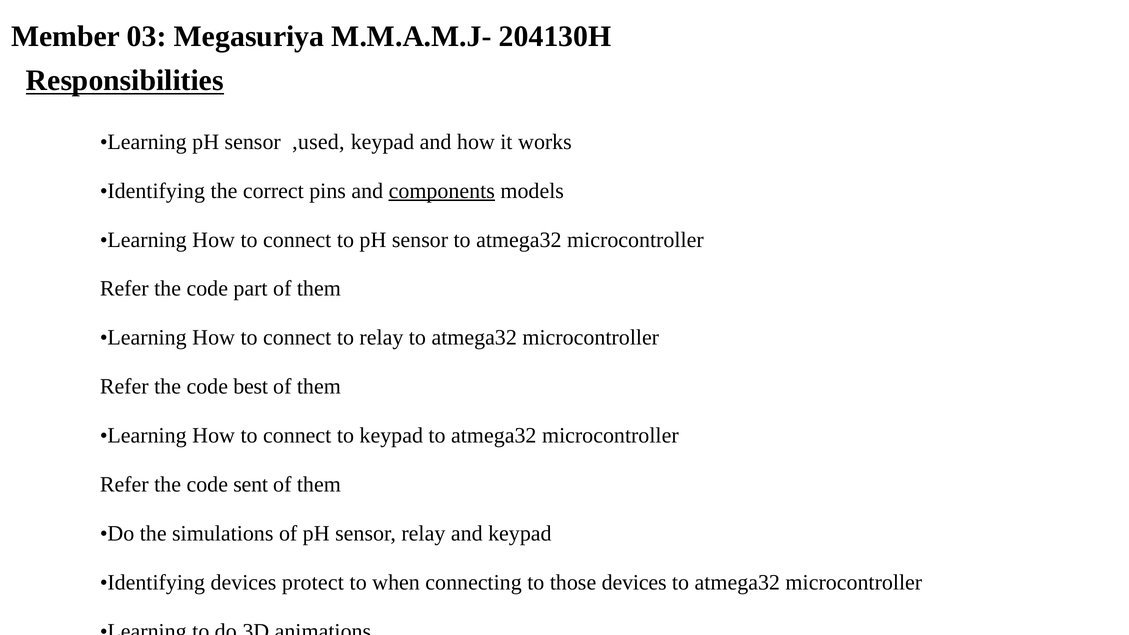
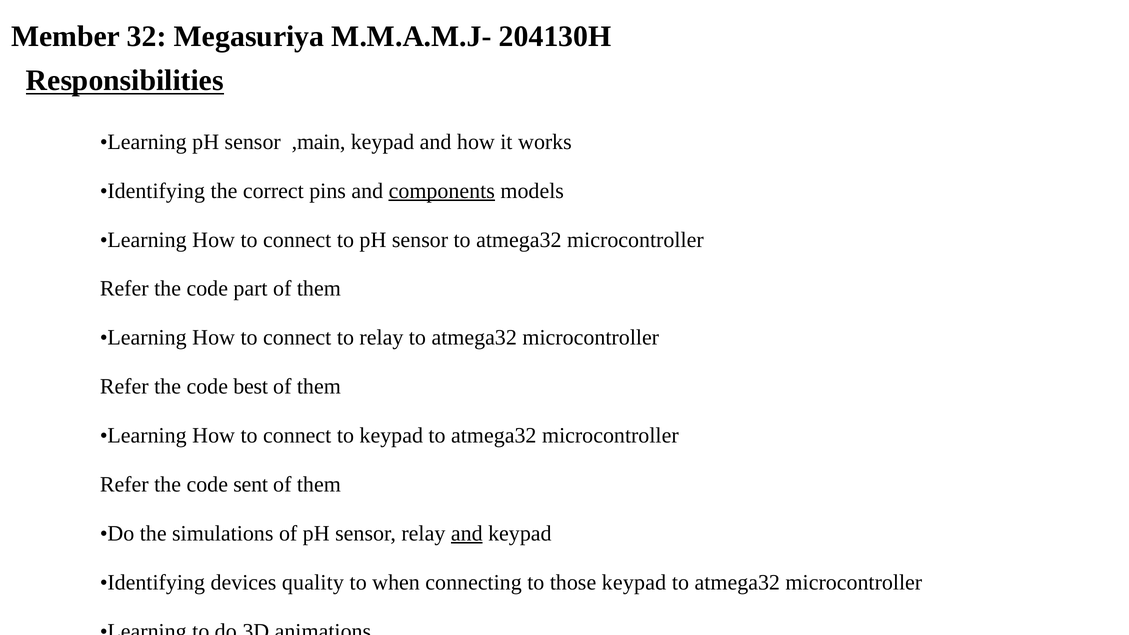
03: 03 -> 32 (147, 37)
,used: ,used -> ,main (319, 142)
and underline: none -> present (467, 533)
protect: protect -> quality (313, 582)
those devices: devices -> keypad (634, 582)
